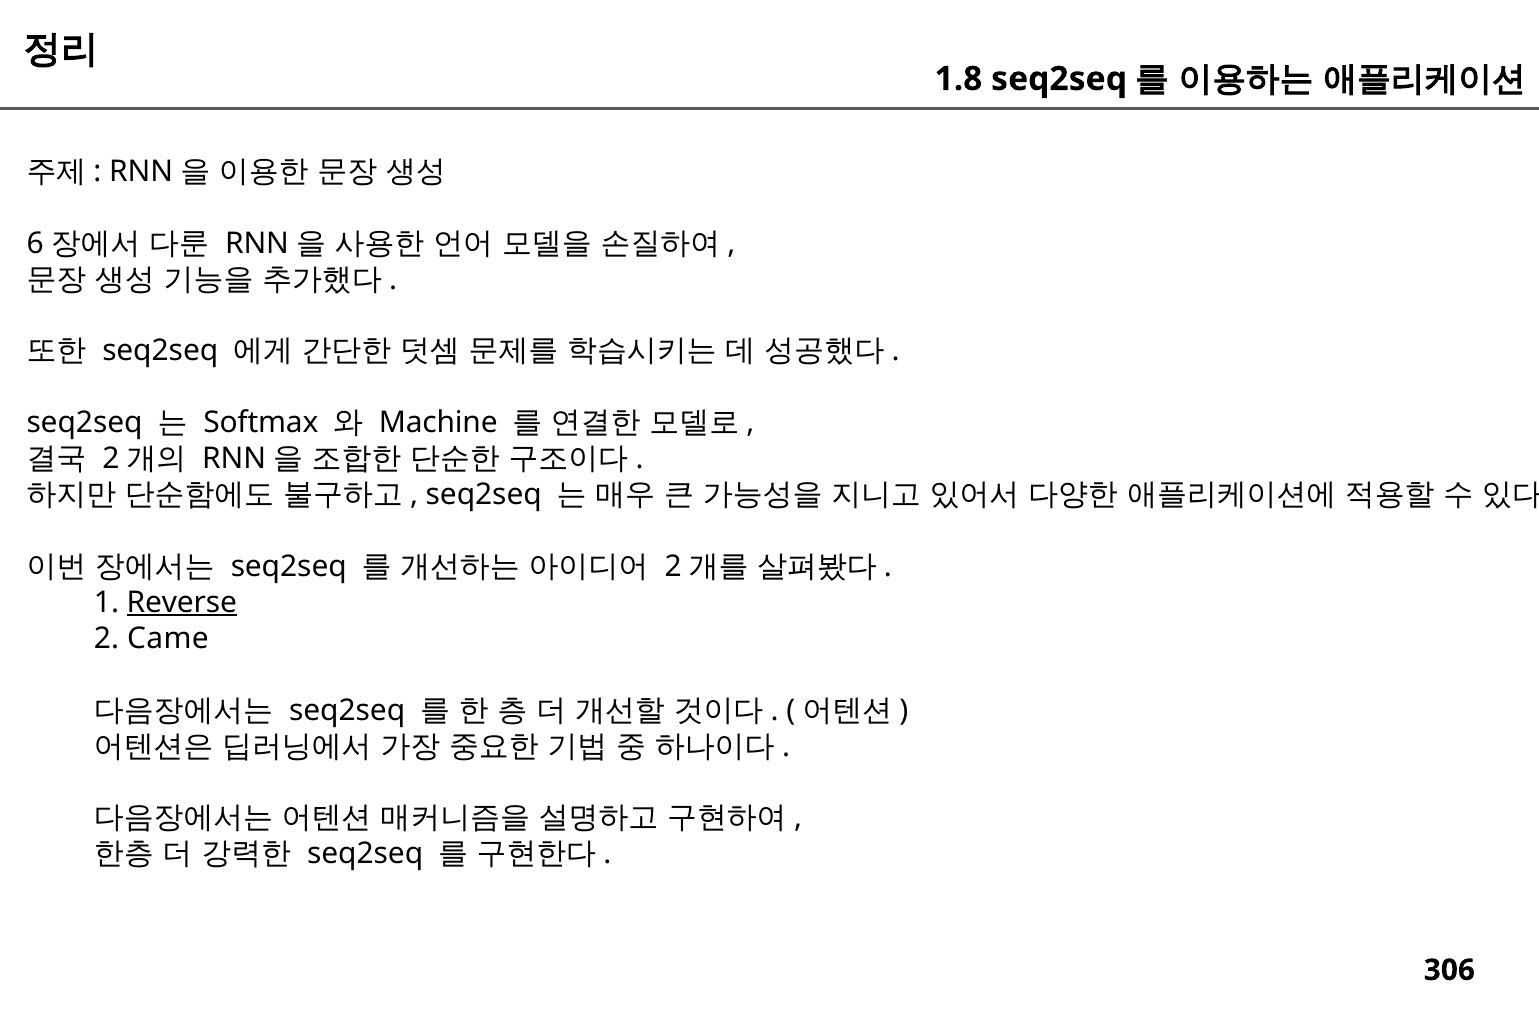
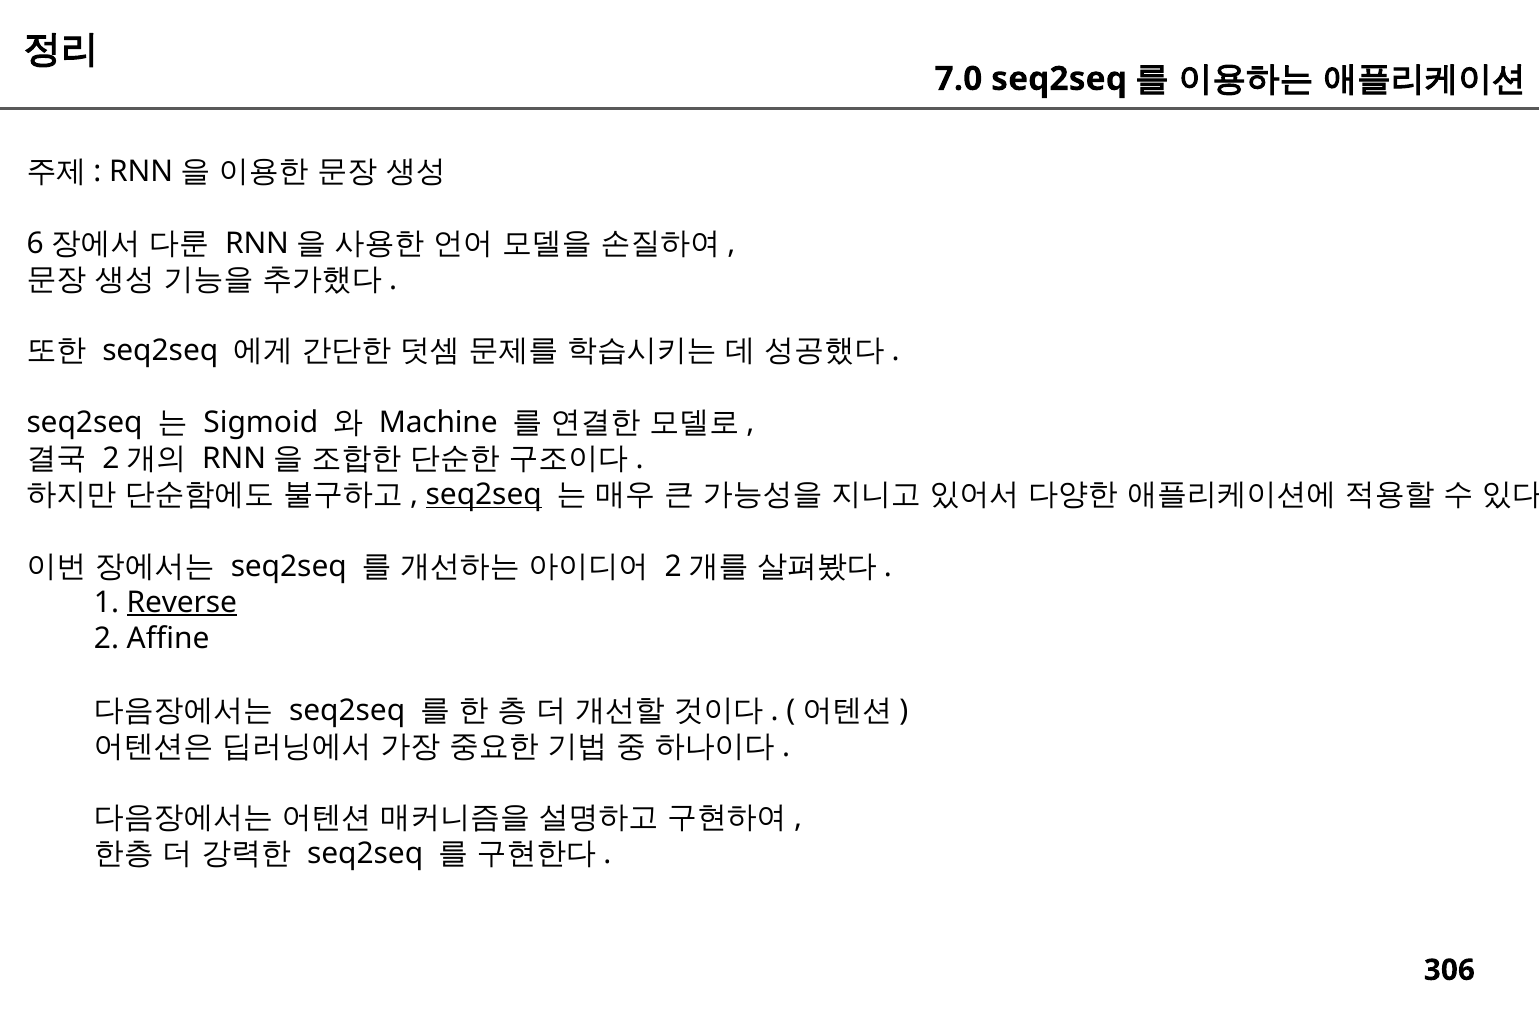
1.8: 1.8 -> 7.0 (958, 79)
Softmax: Softmax -> Sigmoid (261, 423)
seq2seq underline: none -> present (484, 495)
Came: Came -> Affine (168, 638)
